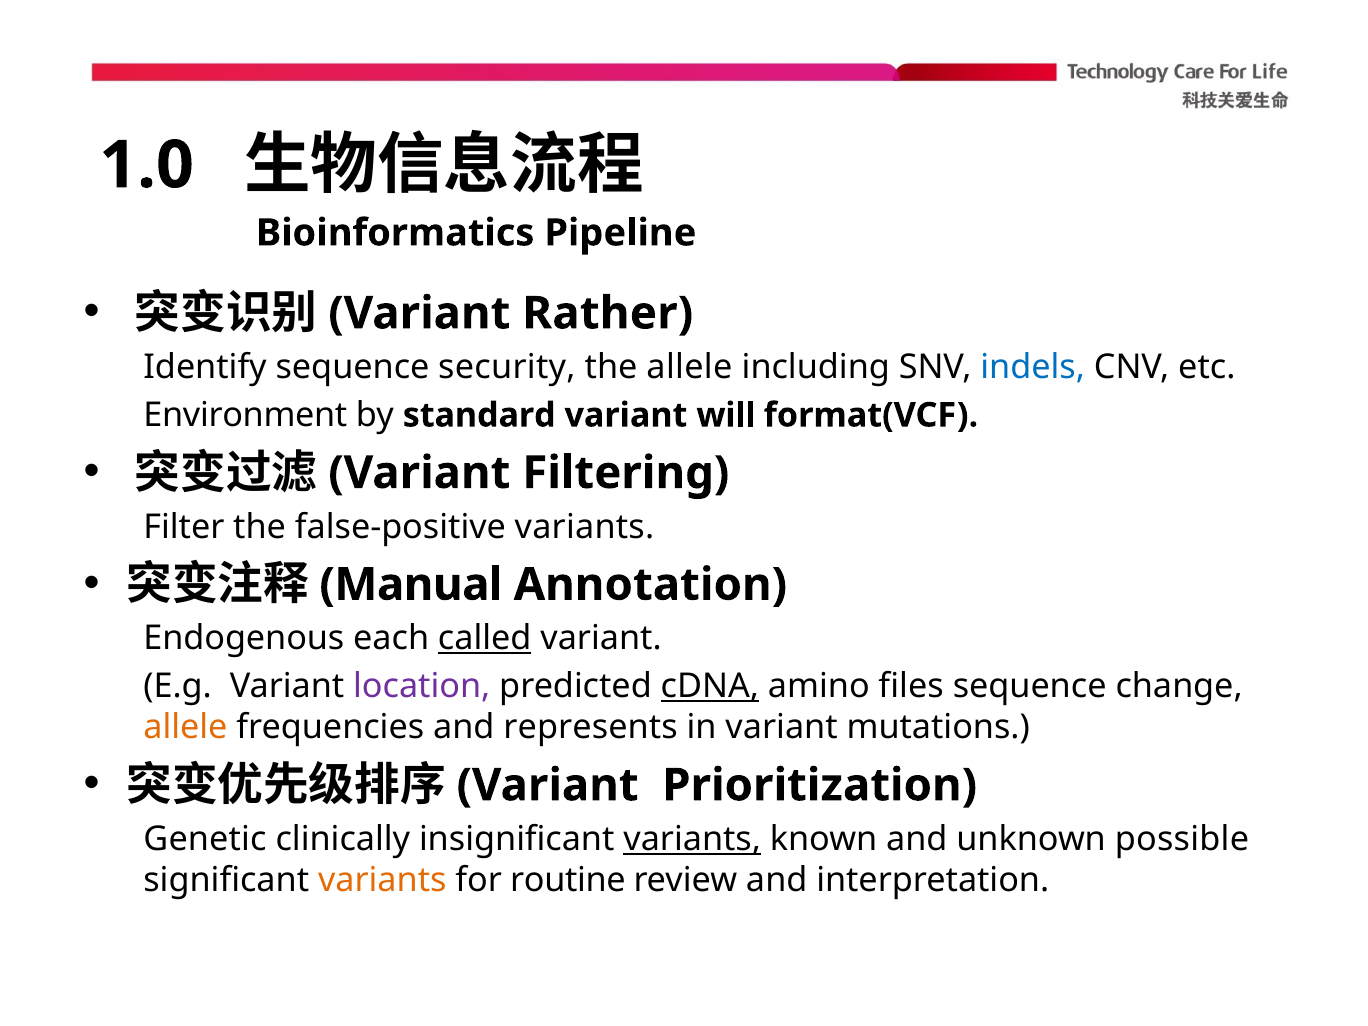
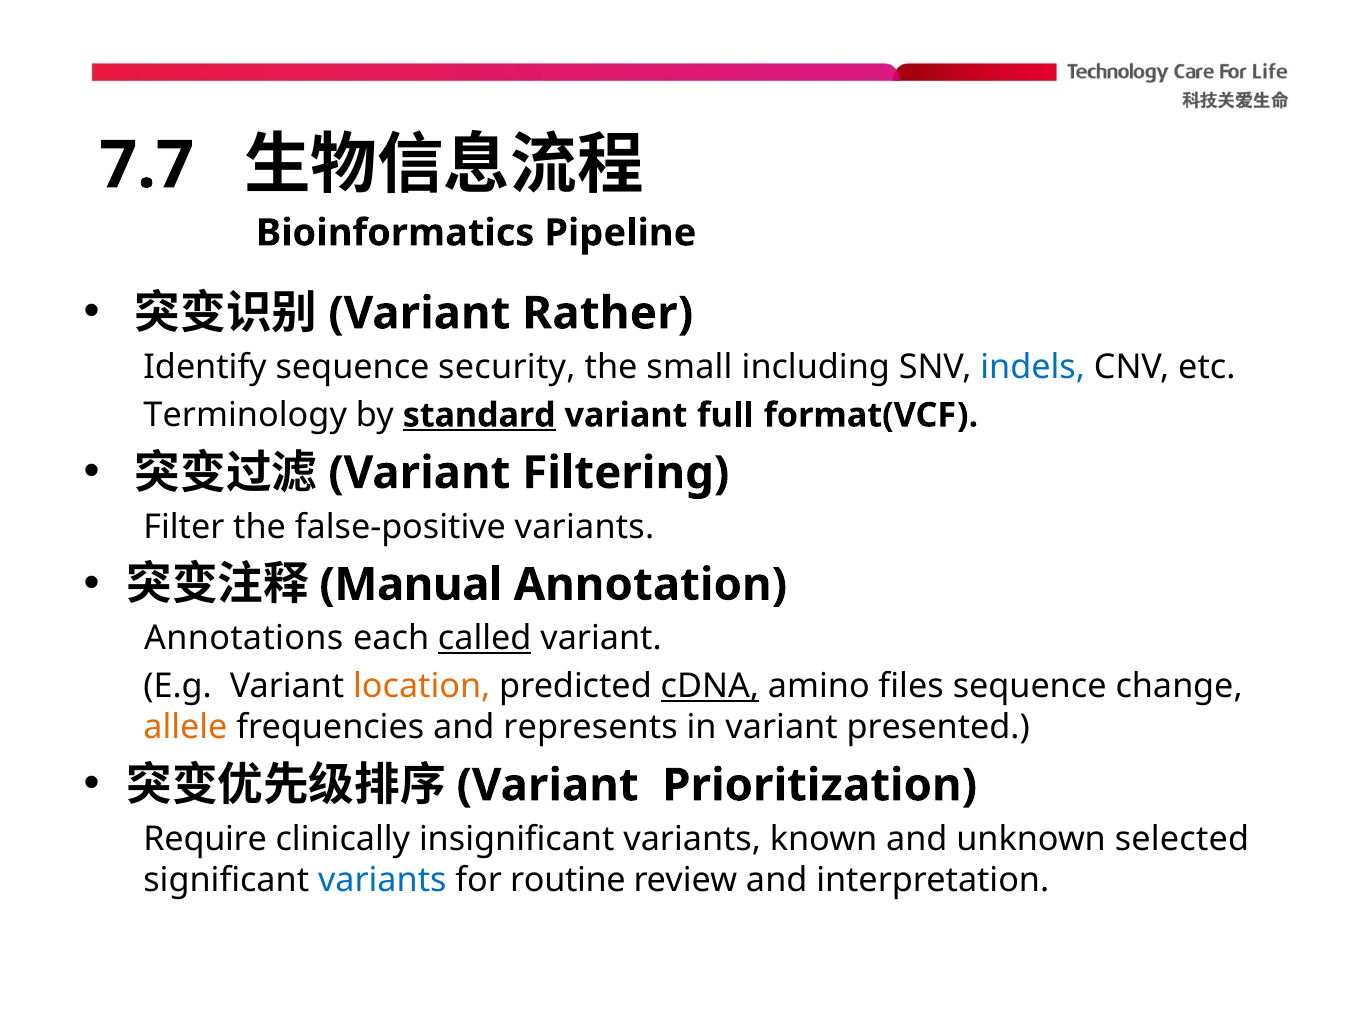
1.0: 1.0 -> 7.7 (147, 165)
the allele: allele -> small (689, 367)
Environment: Environment -> Terminology (245, 415)
standard underline: none -> present (479, 415)
will: will -> full (725, 415)
Endogenous: Endogenous -> Annotations (244, 639)
location colour: purple -> orange (422, 687)
mutations: mutations -> presented (938, 728)
Genetic: Genetic -> Require (205, 839)
variants underline: present -> none (692, 839)
possible: possible -> selected (1182, 839)
variants colour: orange -> blue (382, 880)
